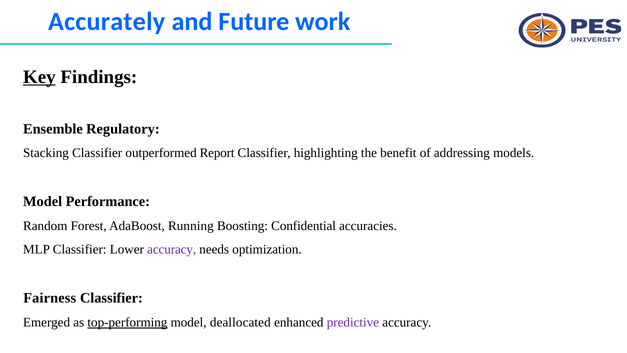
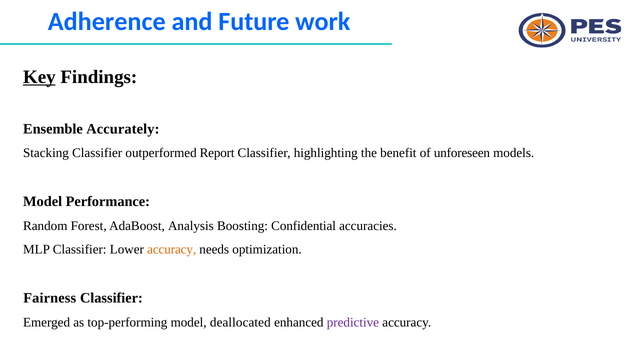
Accurately: Accurately -> Adherence (107, 21)
Regulatory: Regulatory -> Accurately (123, 129)
addressing: addressing -> unforeseen (462, 153)
Running: Running -> Analysis (191, 226)
accuracy colour: purple -> orange (172, 249)
top-performing underline: present -> none (127, 322)
